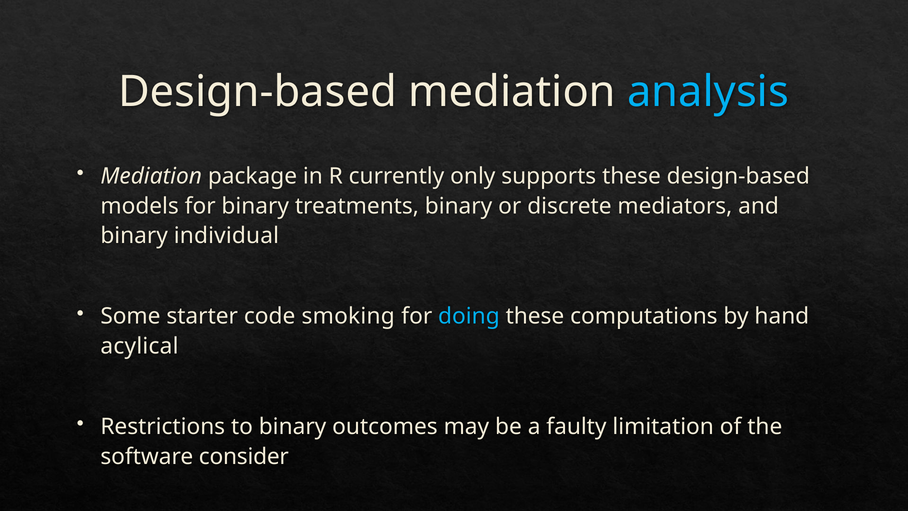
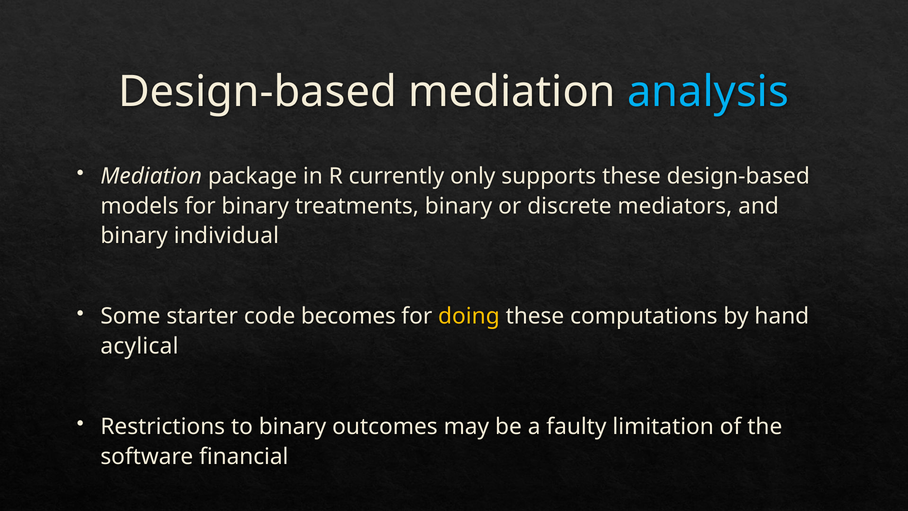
smoking: smoking -> becomes (348, 316)
doing colour: light blue -> yellow (469, 316)
consider: consider -> financial (244, 456)
